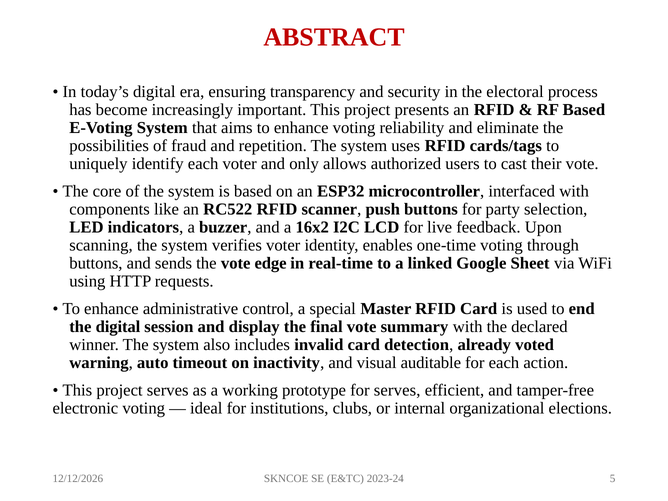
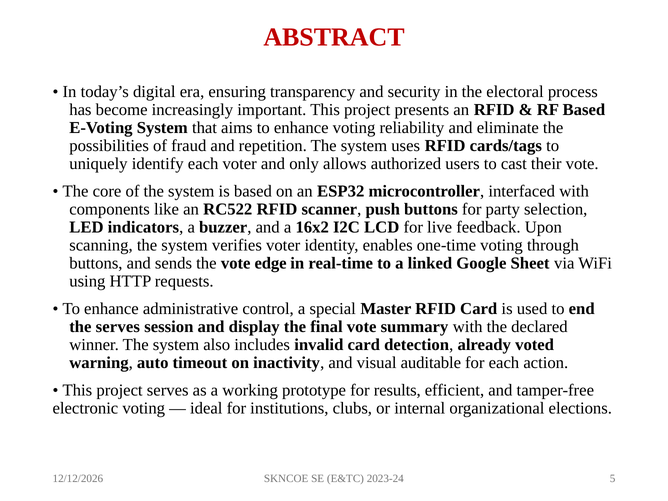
the digital: digital -> serves (118, 327)
for serves: serves -> results (397, 390)
